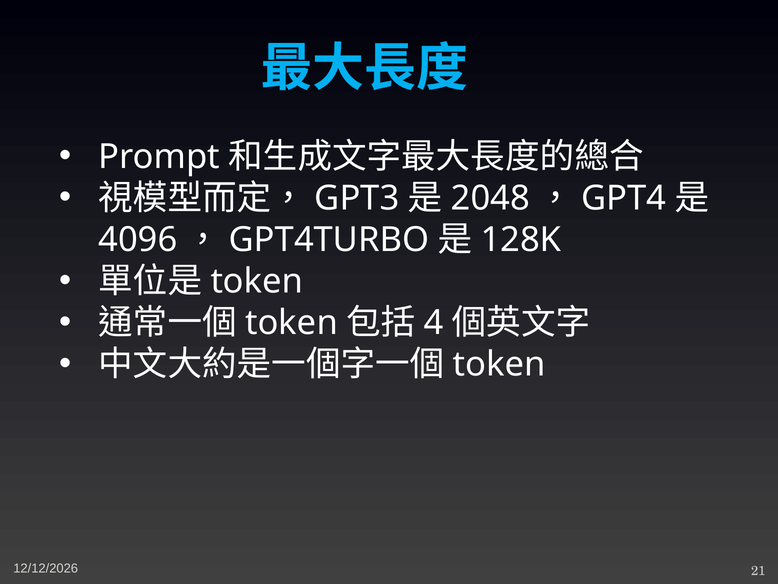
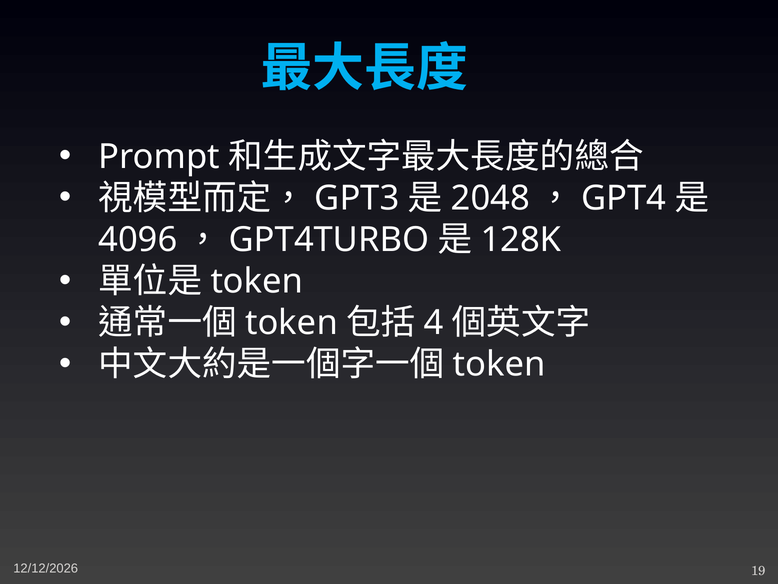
21: 21 -> 19 (758, 571)
